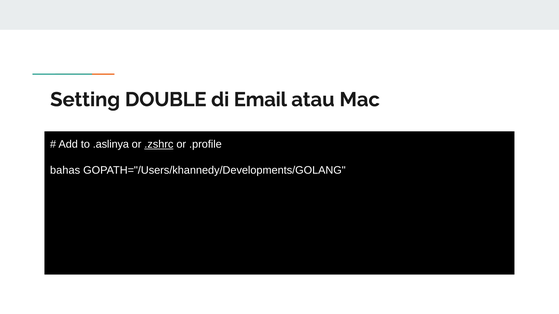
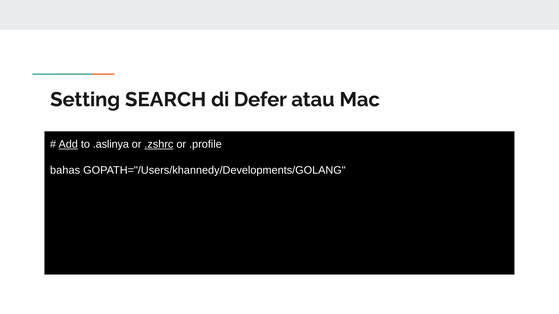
DOUBLE: DOUBLE -> SEARCH (166, 100)
Email: Email -> Defer (260, 100)
Add underline: none -> present (68, 144)
